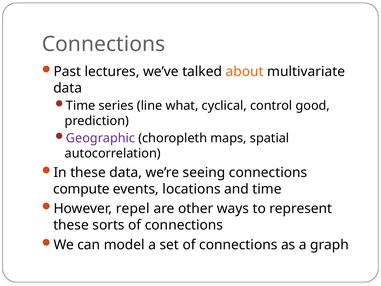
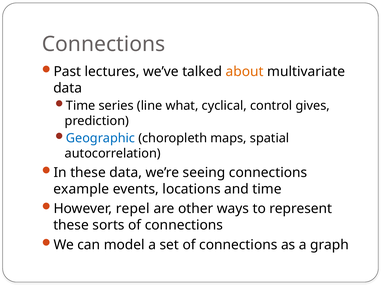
good: good -> gives (313, 106)
Geographic colour: purple -> blue (100, 138)
compute: compute -> example (81, 189)
